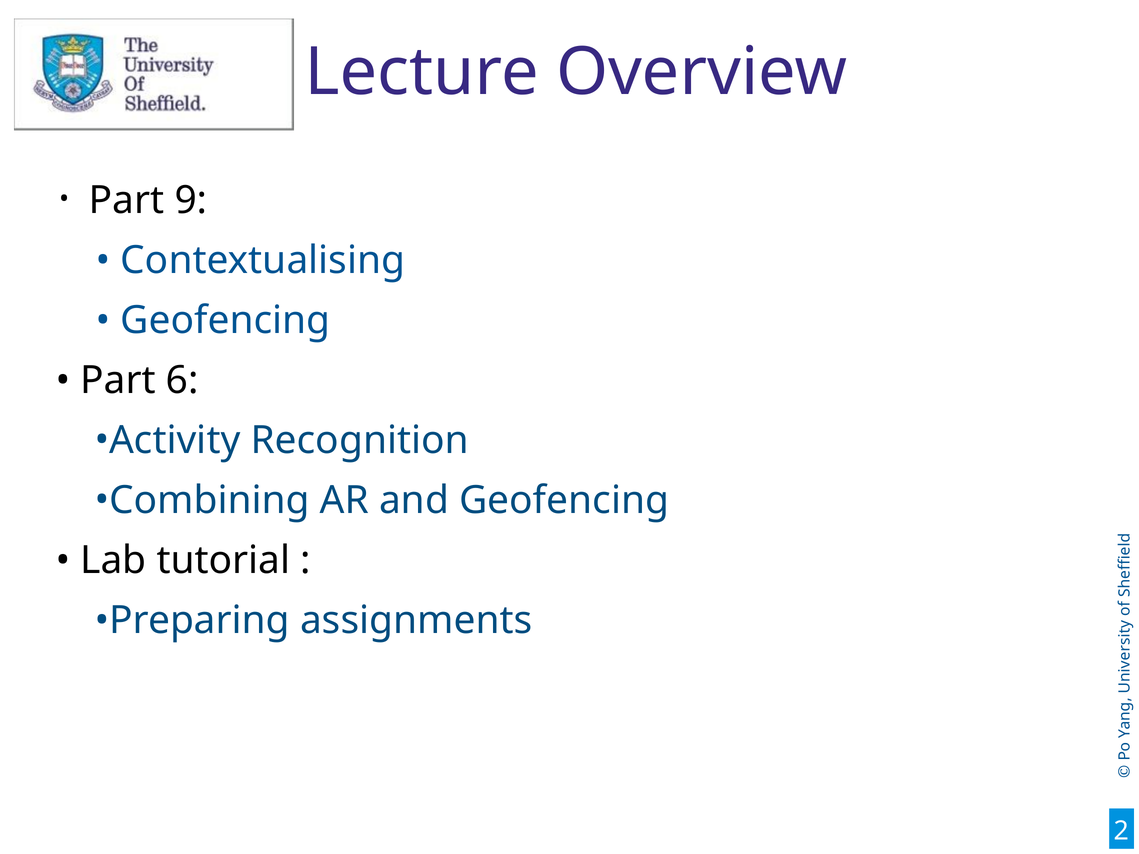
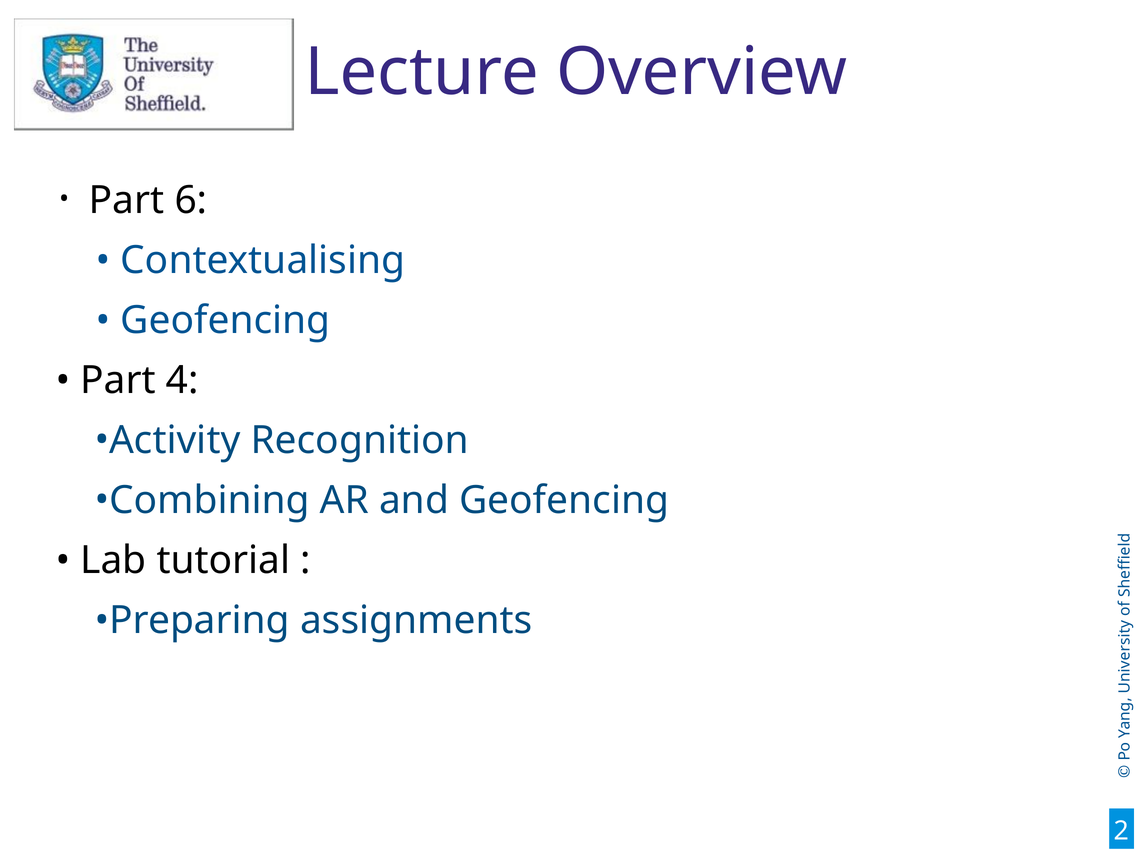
9: 9 -> 6 (191, 200)
6: 6 -> 4 (182, 381)
